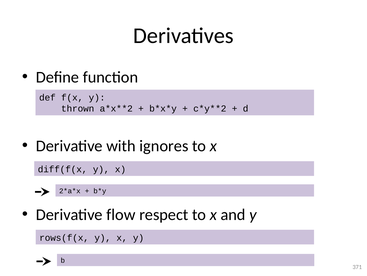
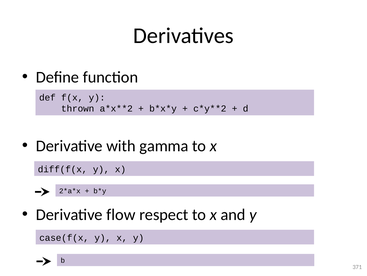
ignores: ignores -> gamma (164, 146)
rows(f(x: rows(f(x -> case(f(x (64, 237)
